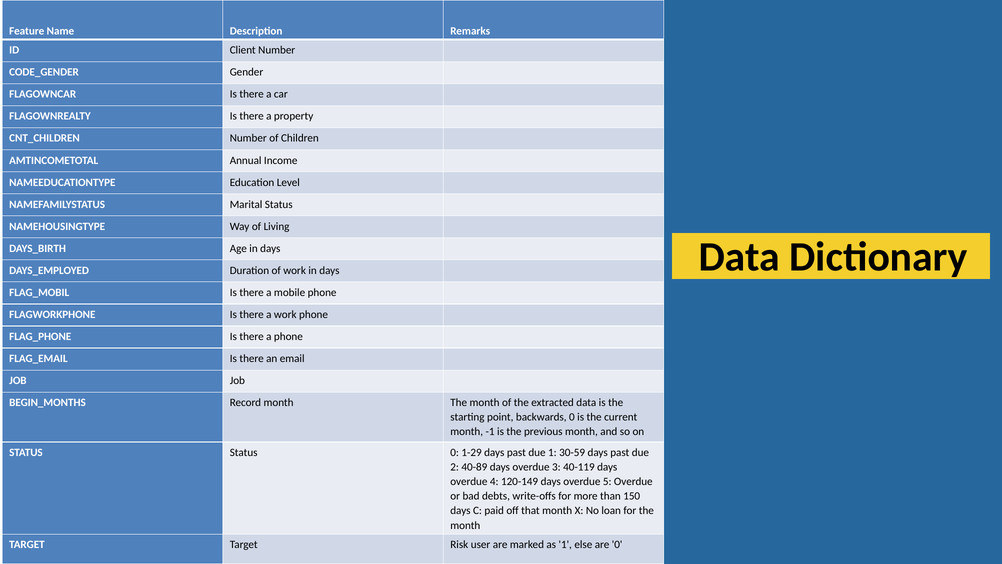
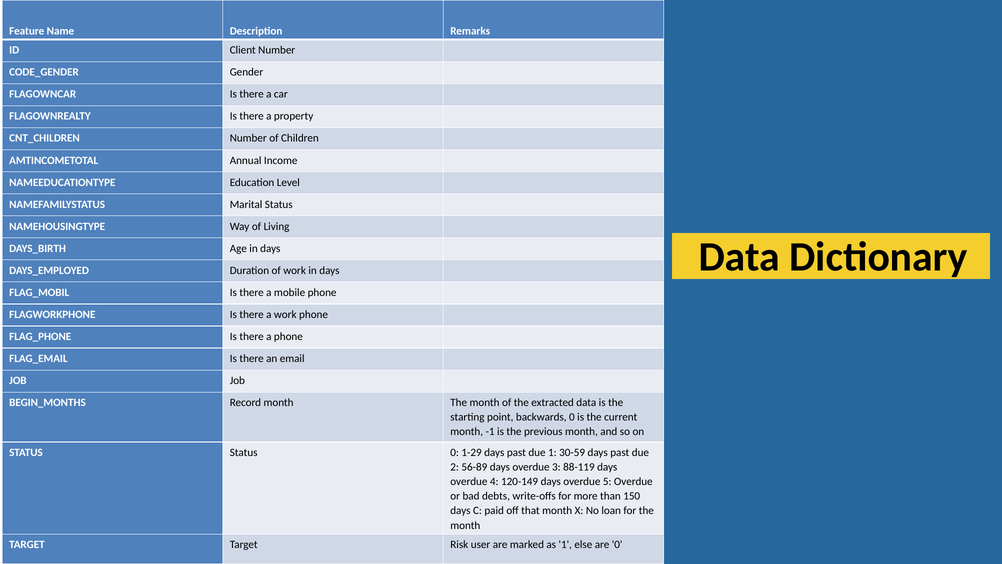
40-89: 40-89 -> 56-89 (474, 467)
40-119: 40-119 -> 88-119 (579, 467)
